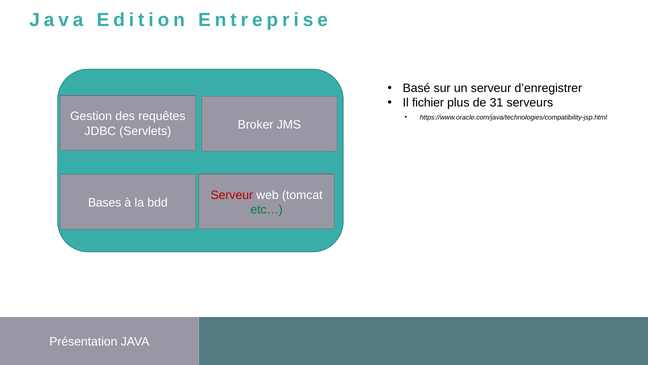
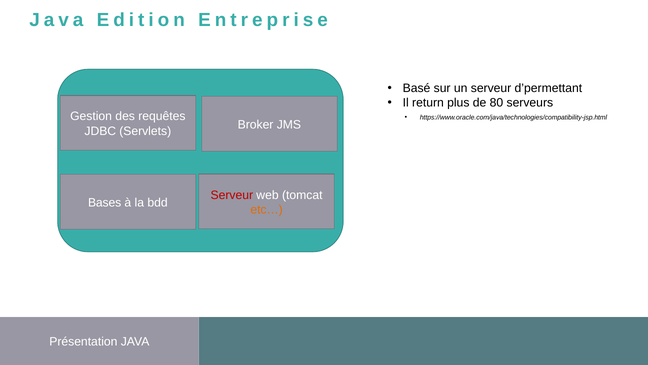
d’enregistrer: d’enregistrer -> d’permettant (548, 88)
fichier: fichier -> return (428, 103)
31: 31 -> 80 (496, 103)
etc… colour: green -> orange (267, 209)
